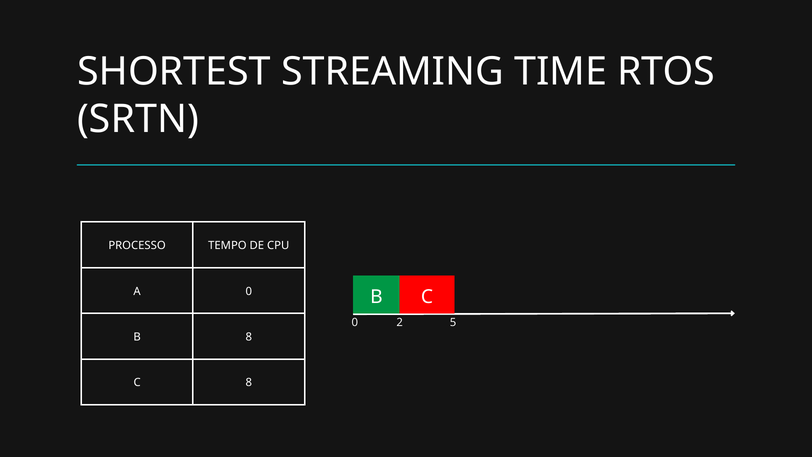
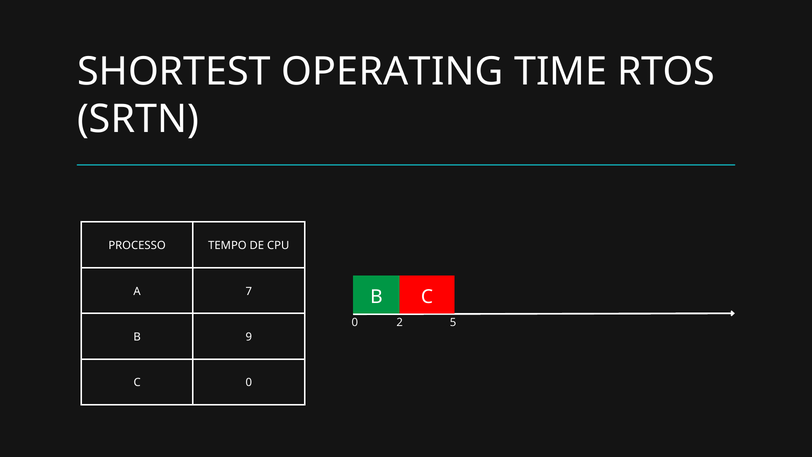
STREAMING: STREAMING -> OPERATING (392, 72)
A 0: 0 -> 7 (249, 291)
B 8: 8 -> 9 (249, 337)
C 8: 8 -> 0 (249, 383)
